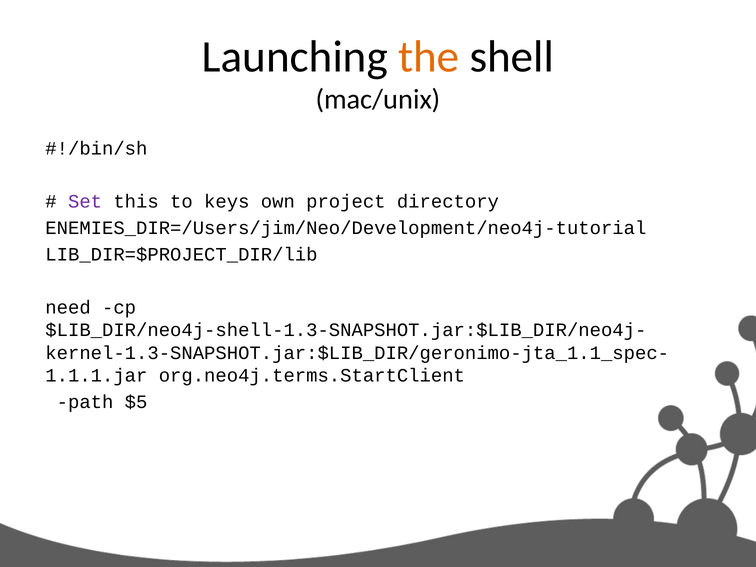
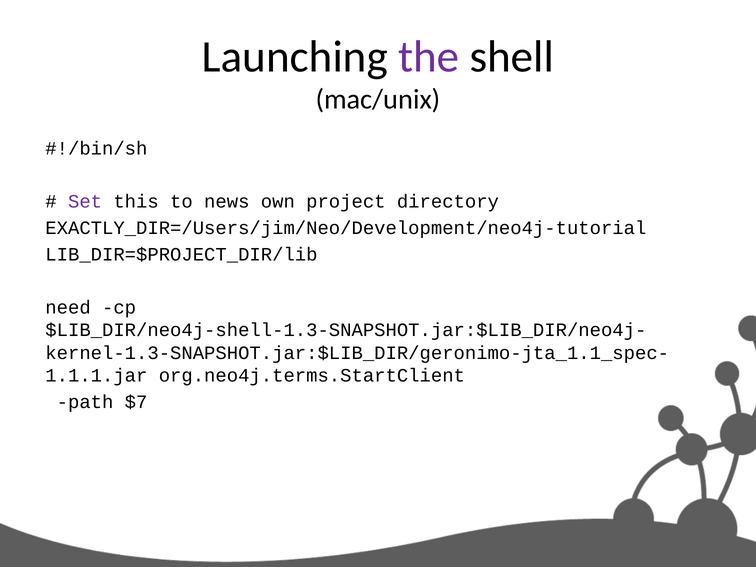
the colour: orange -> purple (429, 57)
keys: keys -> news (227, 202)
ENEMIES_DIR=/Users/jim/Neo/Development/neo4j-tutorial: ENEMIES_DIR=/Users/jim/Neo/Development/neo4j-tutorial -> EXACTLY_DIR=/Users/jim/Neo/Development/neo4j-tutorial (346, 228)
$5: $5 -> $7 (136, 402)
